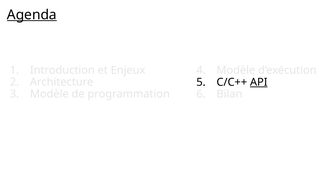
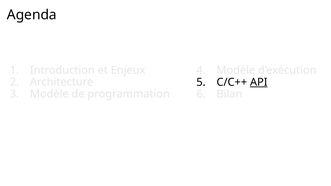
Agenda underline: present -> none (32, 15)
